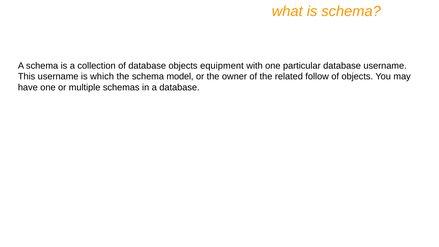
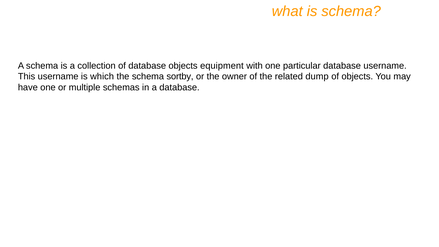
model: model -> sortby (180, 77)
follow: follow -> dump (317, 77)
